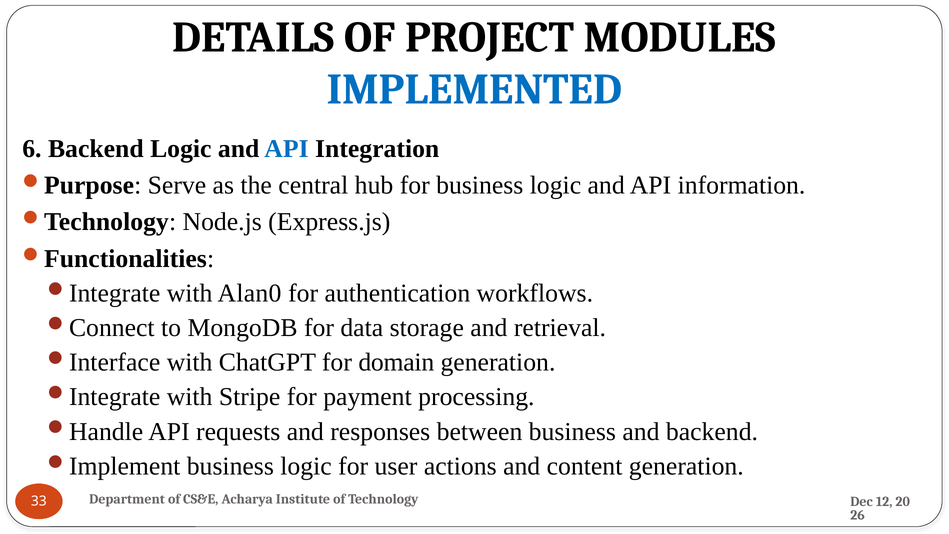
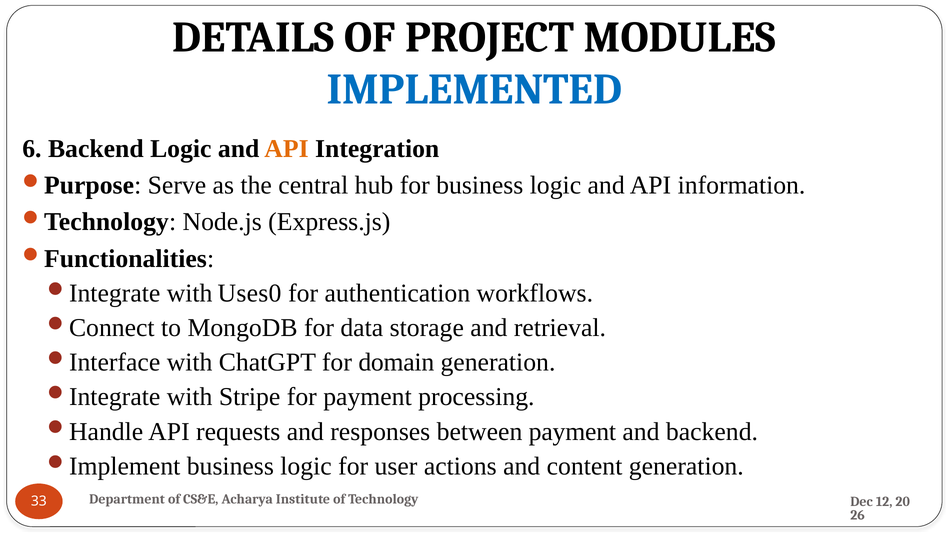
API colour: blue -> orange (287, 149)
Alan0: Alan0 -> Uses0 (250, 293)
between business: business -> payment (572, 431)
